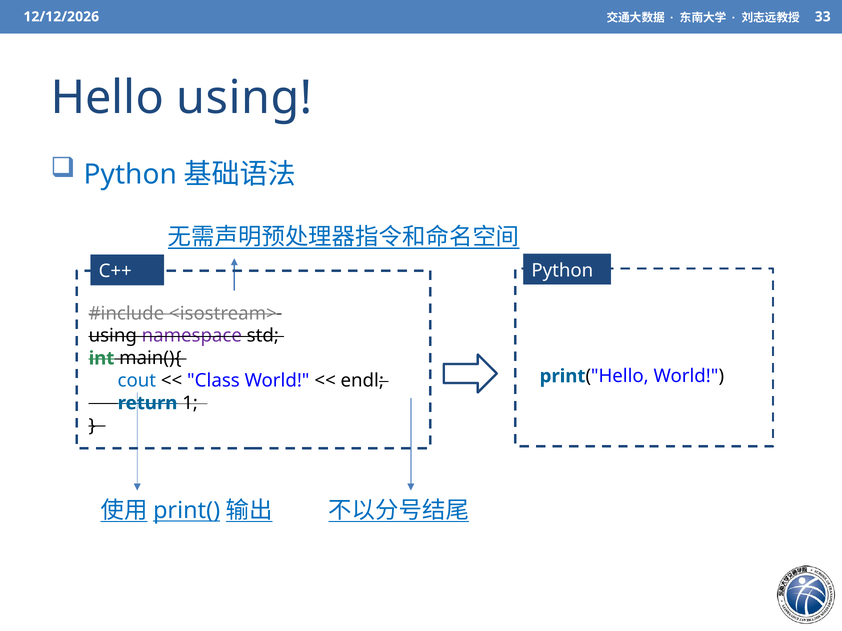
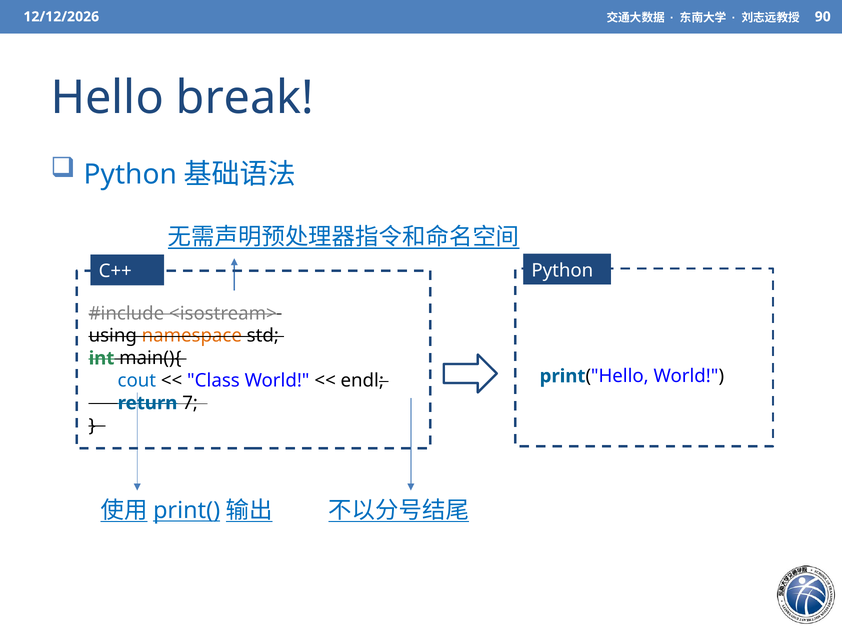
33: 33 -> 90 (823, 17)
Hello using: using -> break (245, 98)
namespace colour: purple -> orange (192, 336)
1: 1 -> 7 (190, 403)
